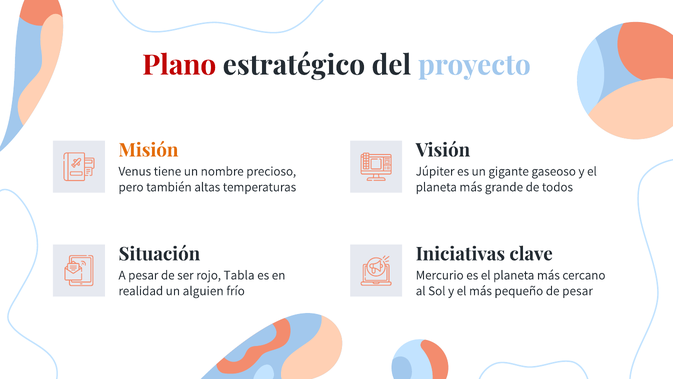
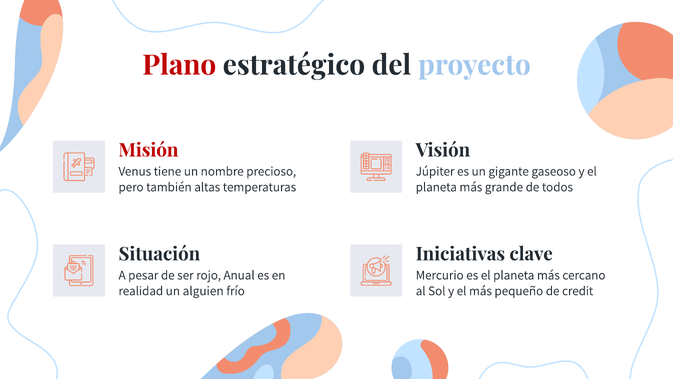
Misión colour: orange -> red (148, 150)
Tabla: Tabla -> Anual (239, 275)
de pesar: pesar -> credit (578, 291)
